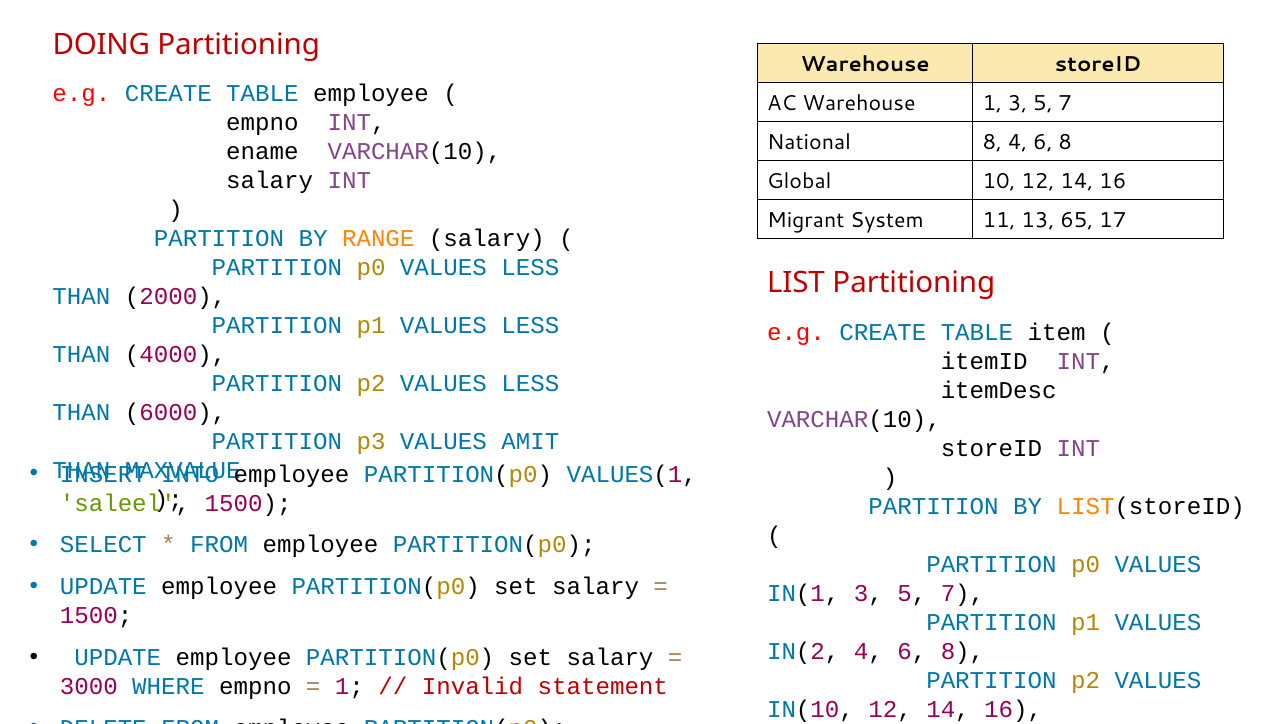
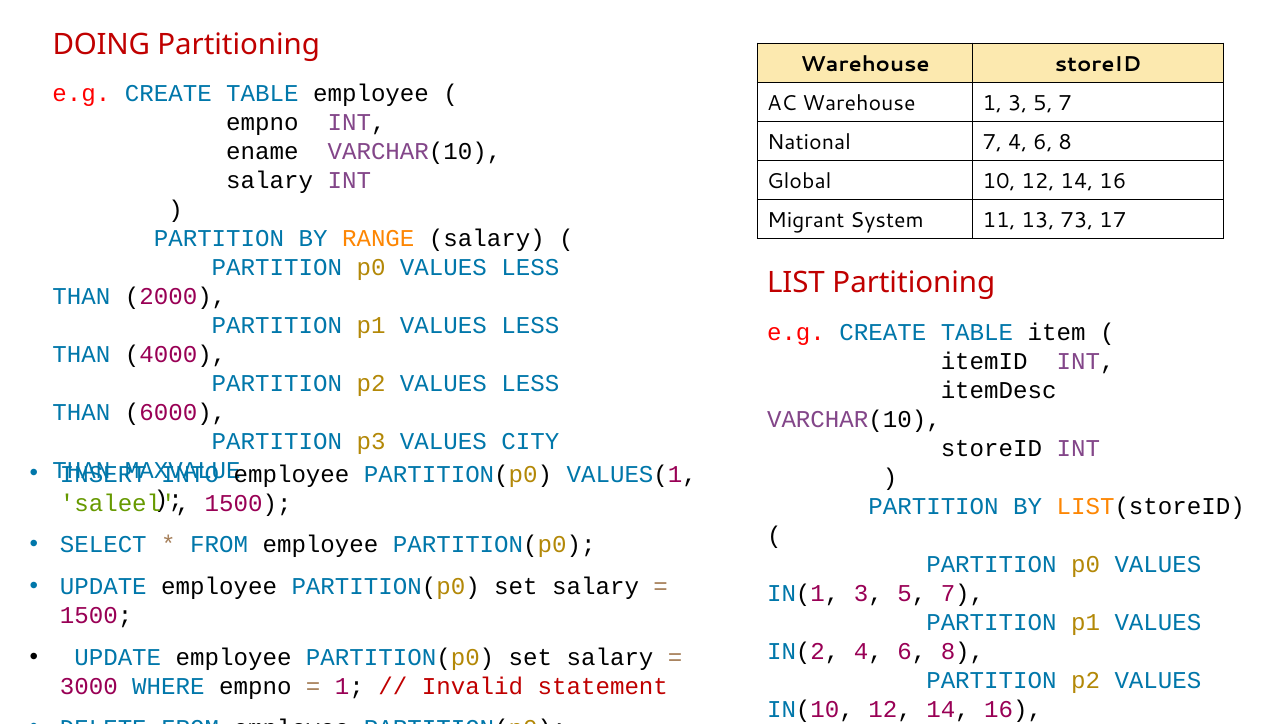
National 8: 8 -> 7 (992, 142)
65: 65 -> 73 (1077, 221)
AMIT: AMIT -> CITY (530, 441)
